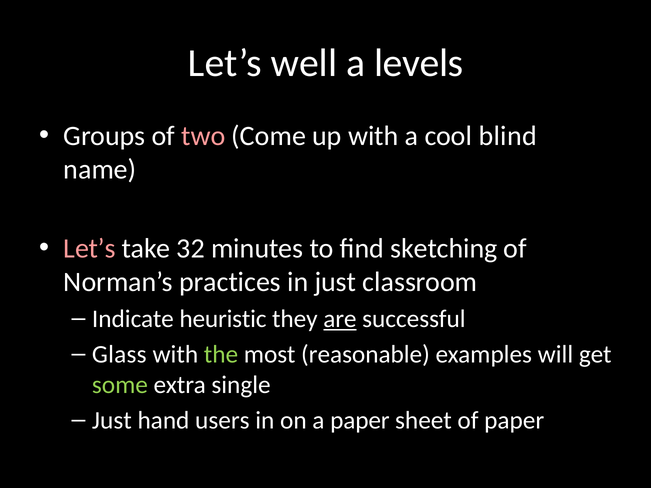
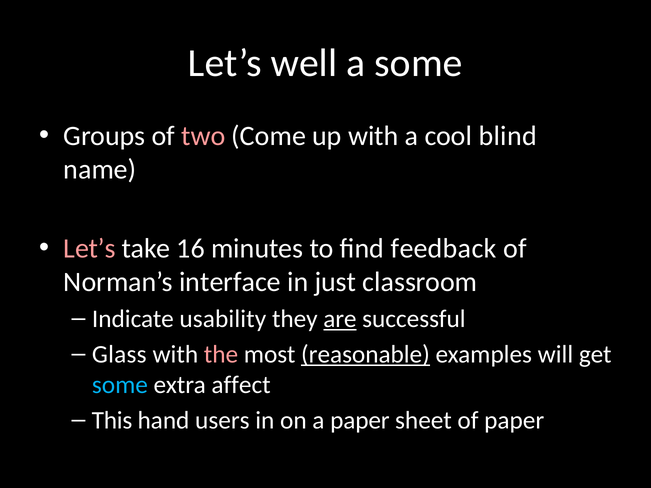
a levels: levels -> some (418, 63)
32: 32 -> 16 (191, 249)
sketching: sketching -> feedback (444, 249)
practices: practices -> interface (230, 282)
heuristic: heuristic -> usability (223, 319)
the colour: light green -> pink (221, 355)
reasonable underline: none -> present (365, 355)
some colour: light green -> light blue (120, 385)
single: single -> affect (241, 385)
Just: Just -> This (112, 420)
